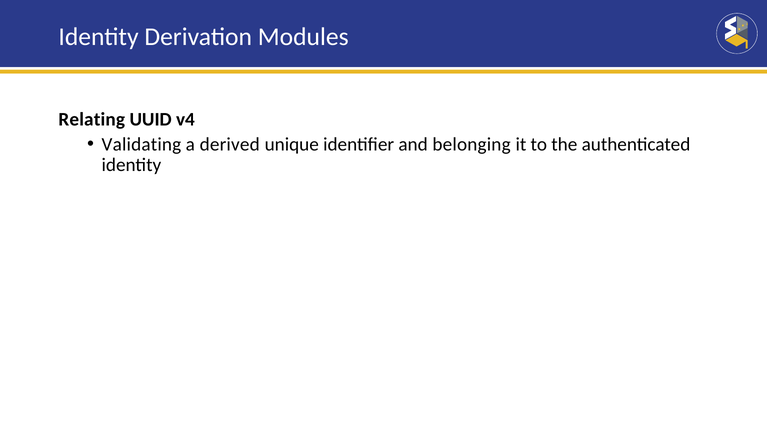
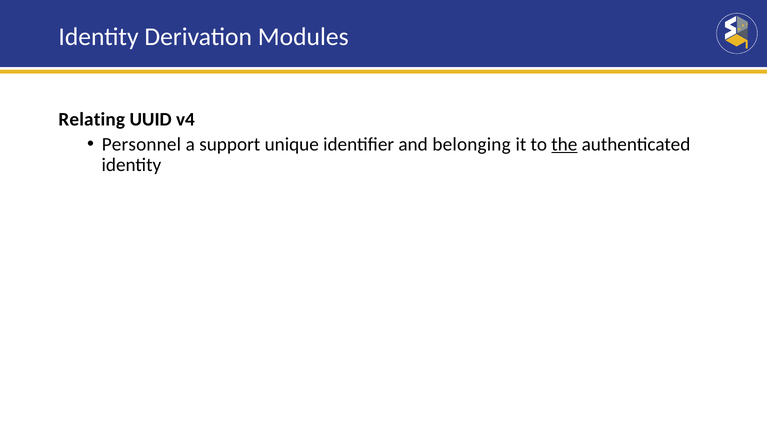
Validating: Validating -> Personnel (141, 144)
derived: derived -> support (230, 144)
the underline: none -> present (564, 144)
